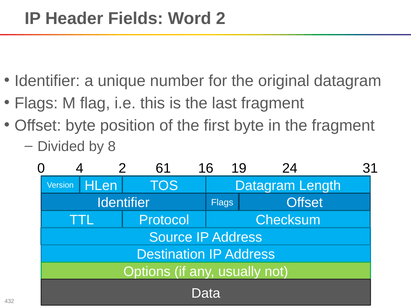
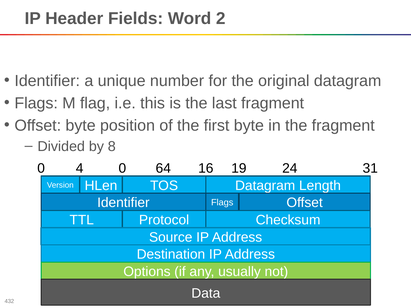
0 2: 2 -> 0 (122, 169)
61: 61 -> 64 (163, 169)
